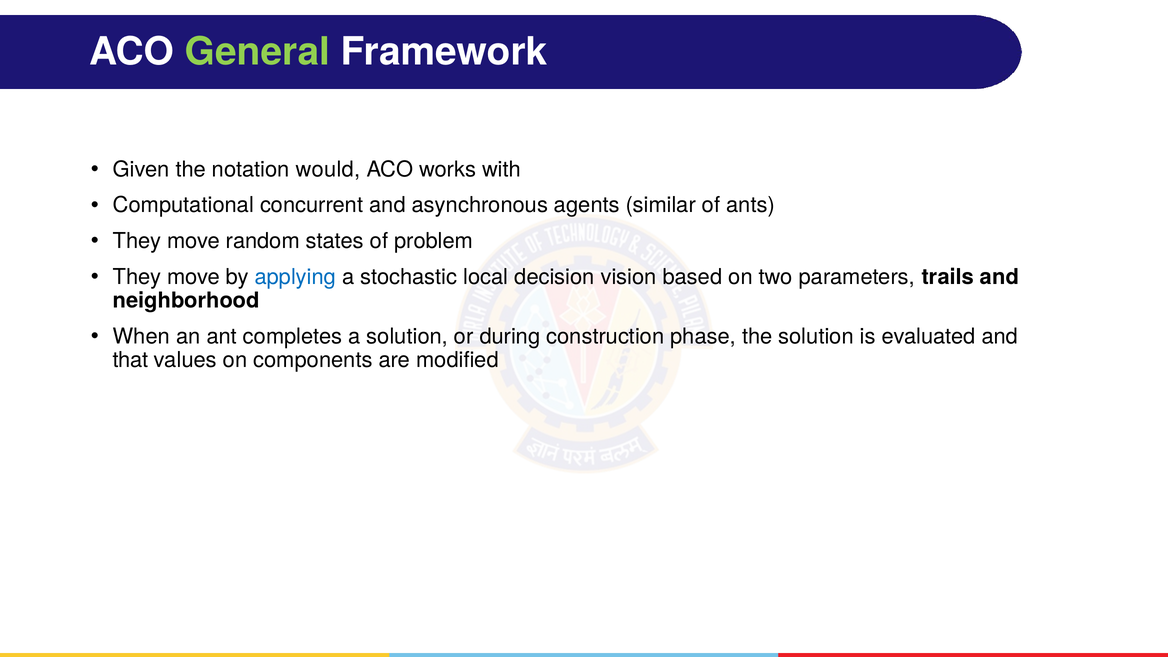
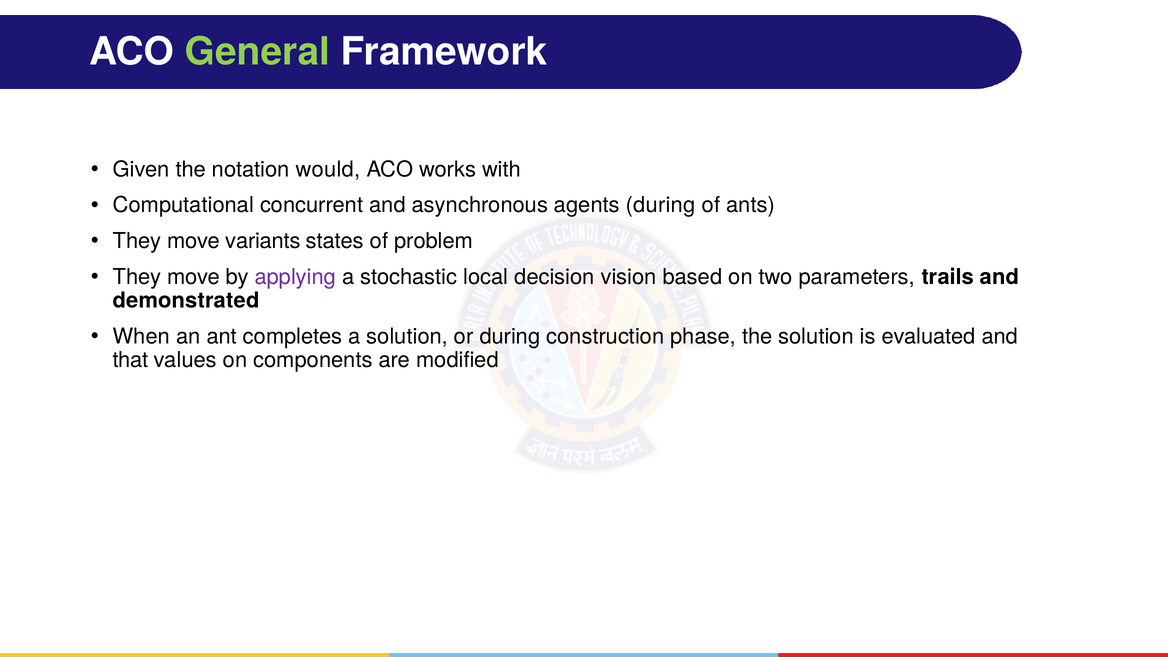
agents similar: similar -> during (661, 205)
random: random -> variants (263, 241)
applying colour: blue -> purple (295, 277)
neighborhood: neighborhood -> demonstrated (186, 301)
